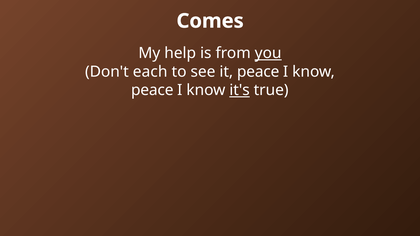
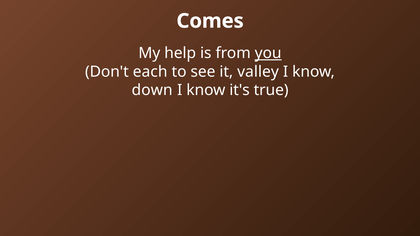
it peace: peace -> valley (258, 72)
peace: peace -> down (152, 90)
it's underline: present -> none (240, 90)
